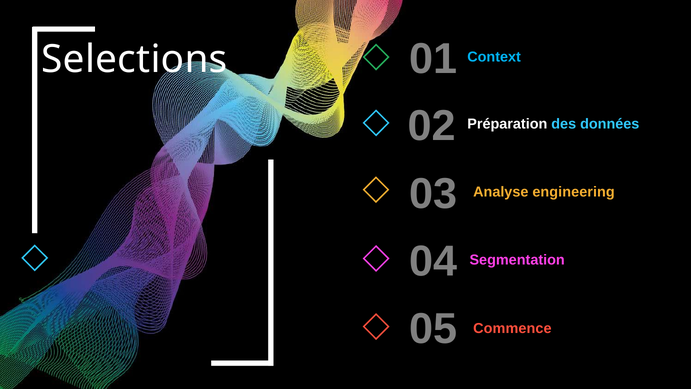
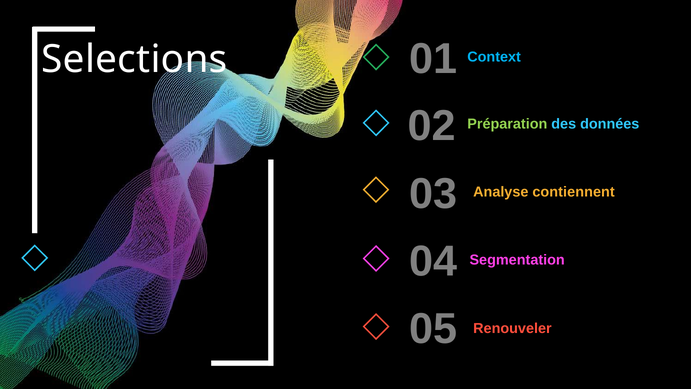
Préparation colour: white -> light green (507, 124)
engineering: engineering -> contiennent (574, 192)
Commence: Commence -> Renouveler (512, 328)
